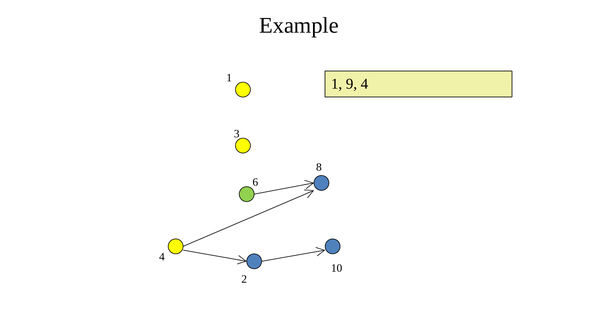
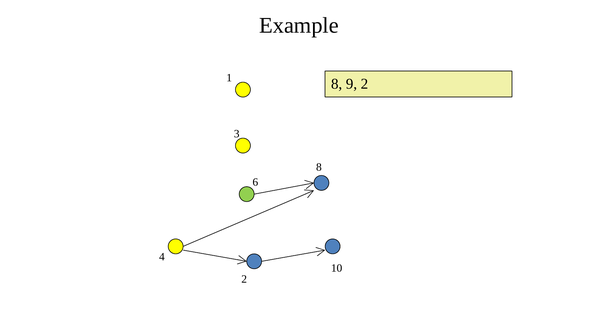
1: 1 -> 8 (337, 84)
9 4: 4 -> 2 (364, 84)
